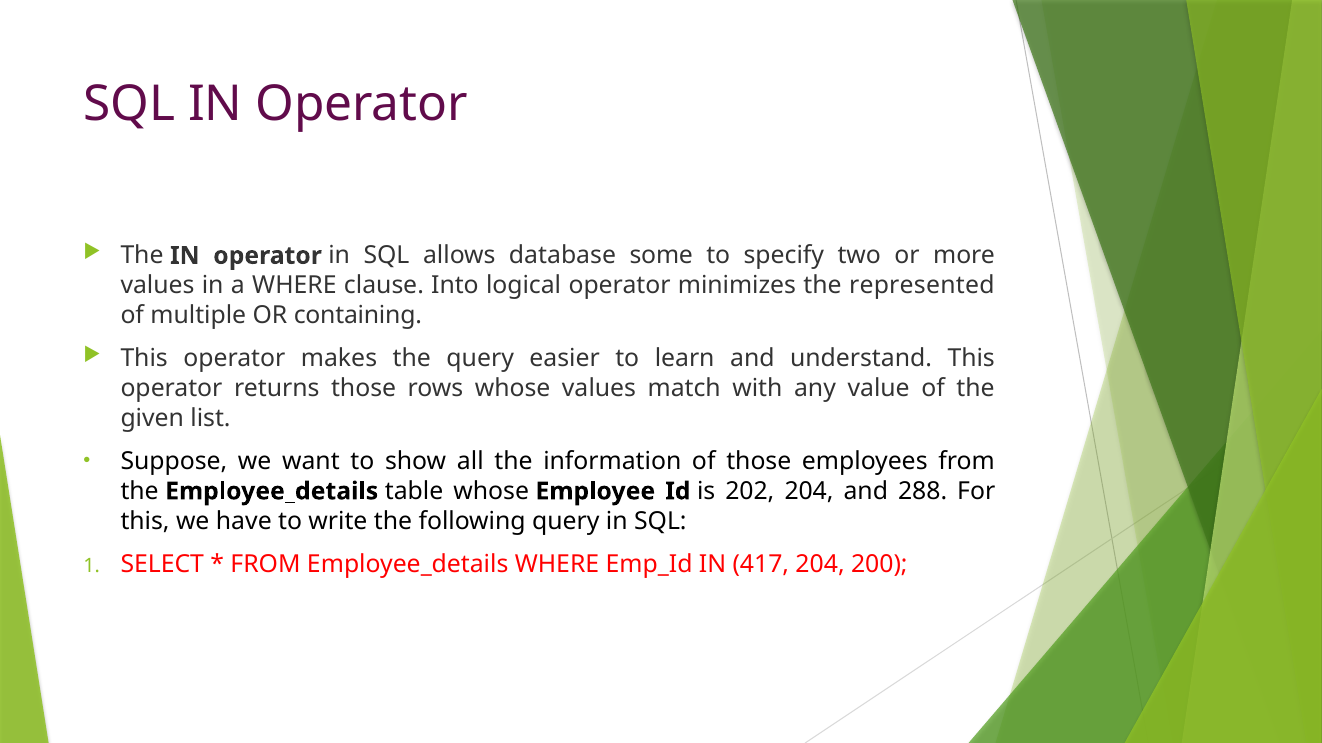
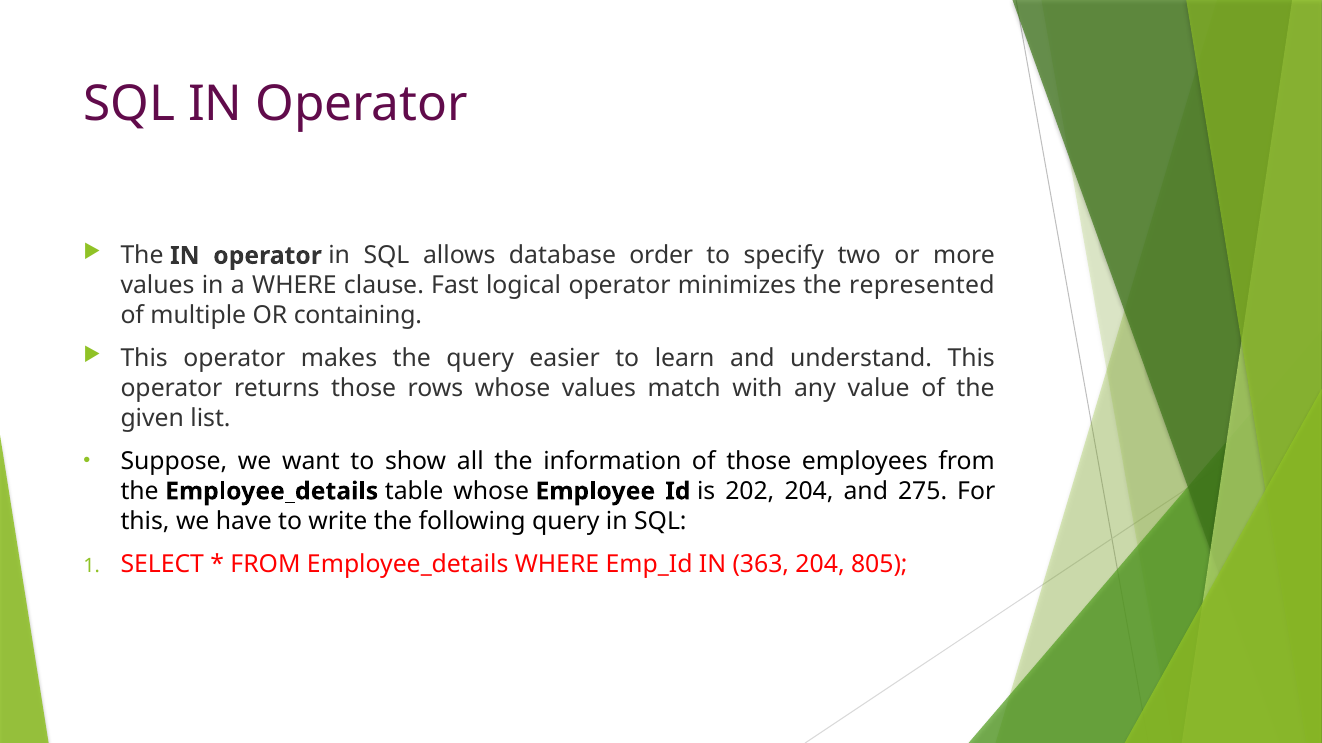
some: some -> order (661, 256)
Into: Into -> Fast (455, 286)
288: 288 -> 275 (923, 492)
417: 417 -> 363 (761, 565)
200: 200 -> 805 (879, 565)
